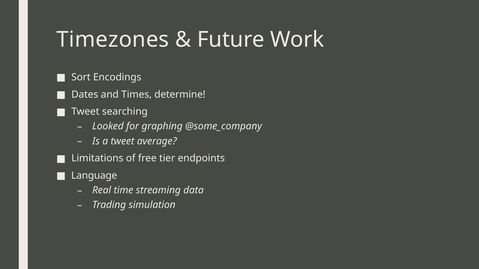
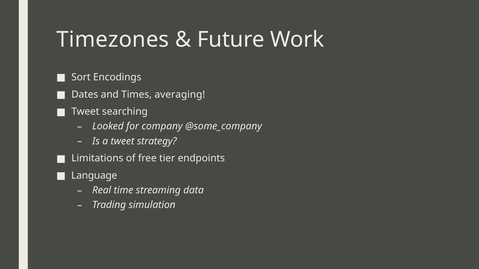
determine: determine -> averaging (180, 95)
graphing: graphing -> company (162, 127)
average: average -> strategy (157, 141)
